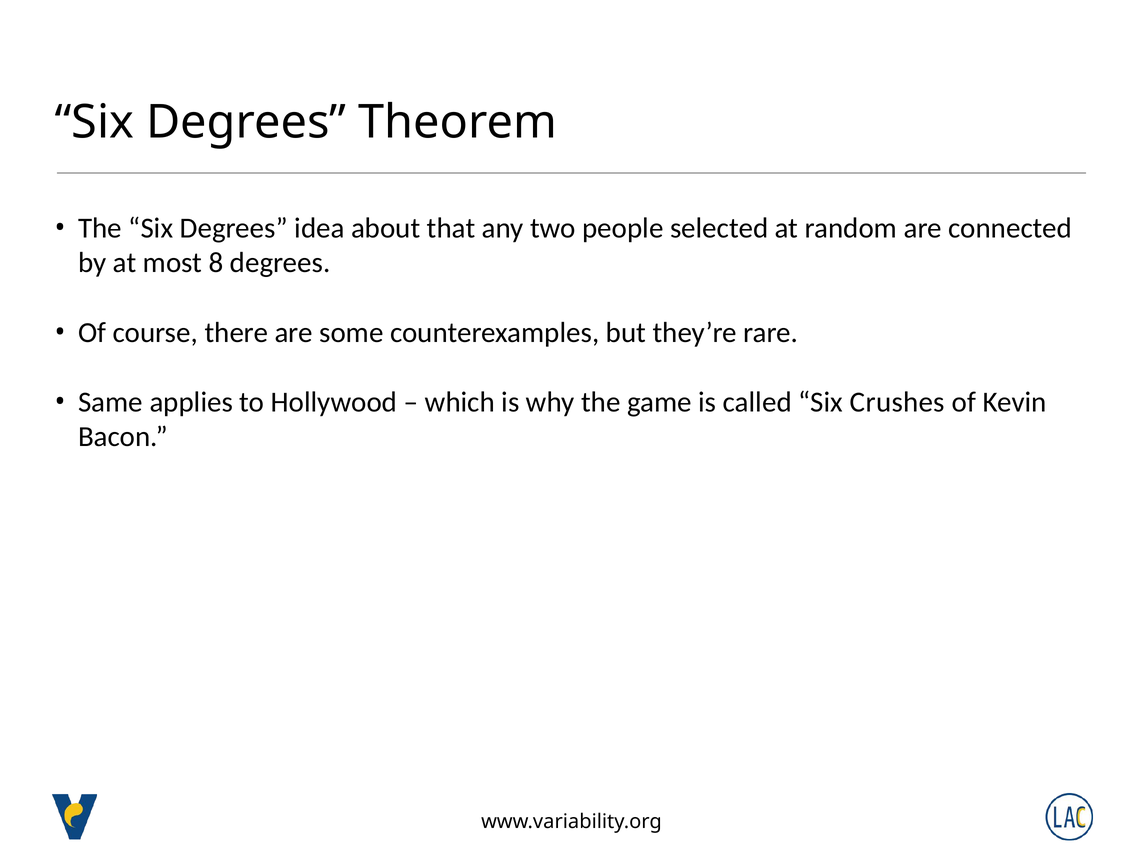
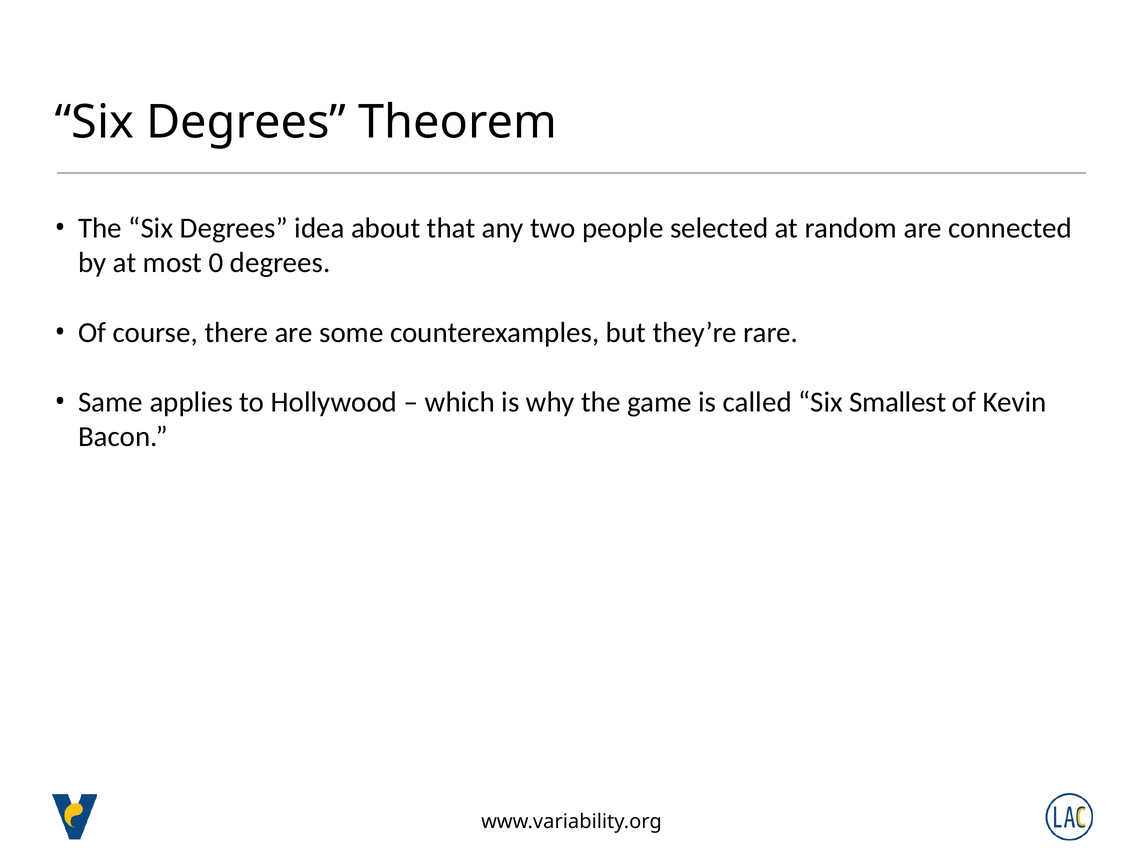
8: 8 -> 0 (216, 263)
Crushes: Crushes -> Smallest (898, 402)
